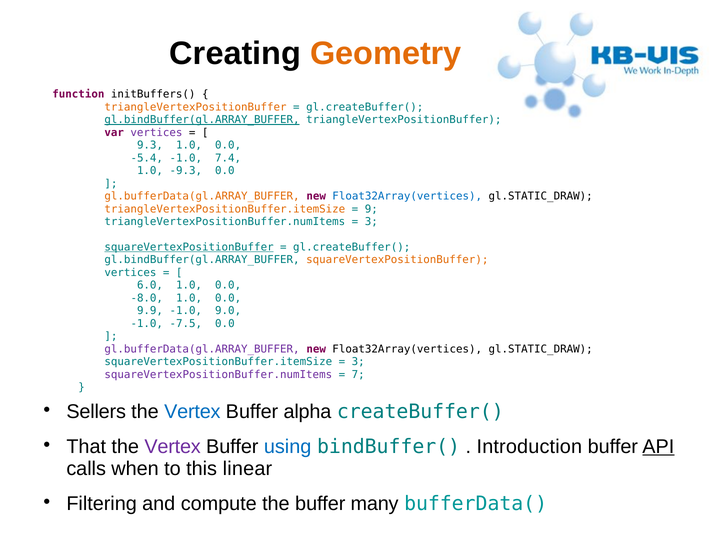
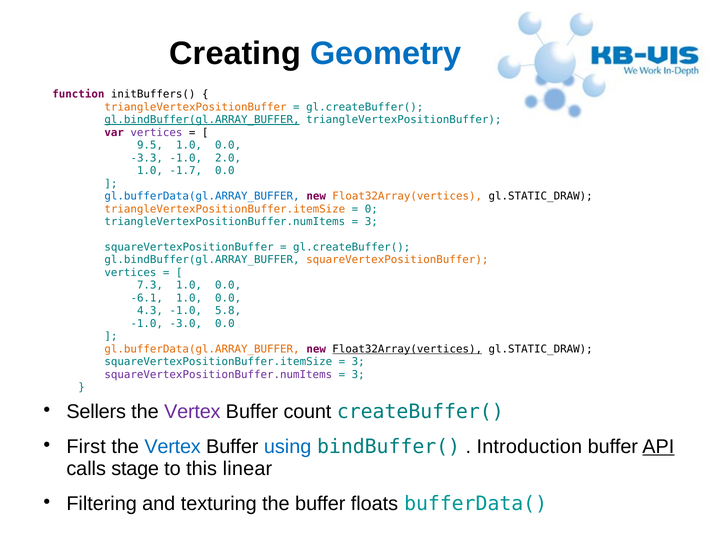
Geometry colour: orange -> blue (386, 54)
9.3: 9.3 -> 9.5 (150, 145)
-5.4: -5.4 -> -3.3 (147, 158)
7.4: 7.4 -> 2.0 (228, 158)
-9.3: -9.3 -> -1.7 (186, 171)
gl.bufferData(gl.ARRAY_BUFFER colour: orange -> blue (202, 196)
Float32Array(vertices colour: blue -> orange (407, 196)
9: 9 -> 0 (371, 209)
squareVertexPositionBuffer underline: present -> none (189, 247)
6.0: 6.0 -> 7.3 (150, 285)
-8.0: -8.0 -> -6.1 (147, 298)
9.9: 9.9 -> 4.3 (150, 311)
9.0: 9.0 -> 5.8 (228, 311)
-7.5: -7.5 -> -3.0 (186, 324)
gl.bufferData(gl.ARRAY_BUFFER colour: purple -> orange (202, 349)
Float32Array(vertices underline: none -> present (407, 349)
7: 7 -> 3 (358, 374)
Vertex colour: blue -> purple (192, 411)
alpha: alpha -> count (307, 411)
That: That -> First (86, 446)
Vertex colour: purple -> blue (173, 446)
when: when -> stage (135, 469)
compute: compute -> texturing (219, 504)
many: many -> floats (374, 504)
